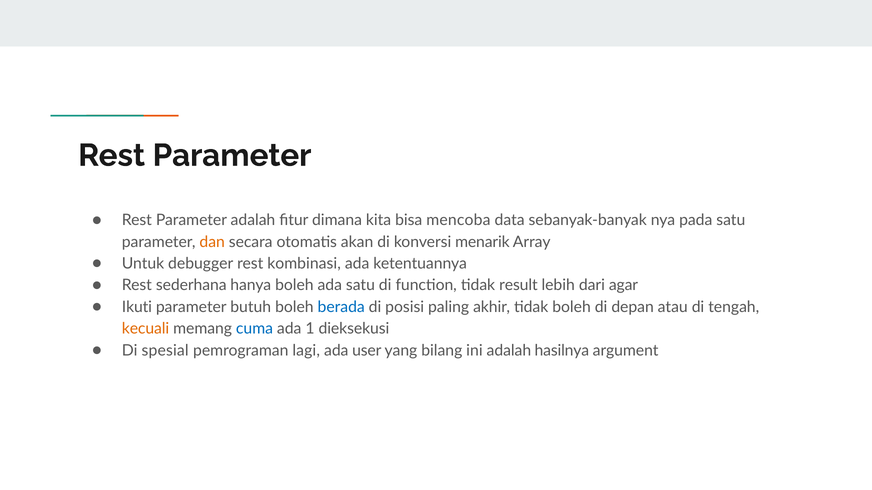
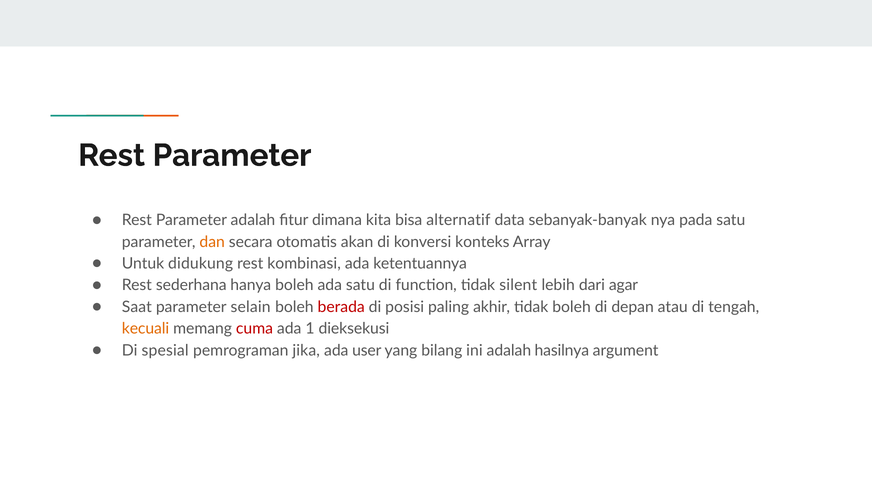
mencoba: mencoba -> alternatif (458, 220)
menarik: menarik -> konteks (482, 242)
debugger: debugger -> didukung (201, 264)
result: result -> silent (518, 286)
Ikuti: Ikuti -> Saat (137, 307)
butuh: butuh -> selain (251, 307)
berada colour: blue -> red (341, 307)
cuma colour: blue -> red (255, 329)
lagi: lagi -> jika (306, 351)
